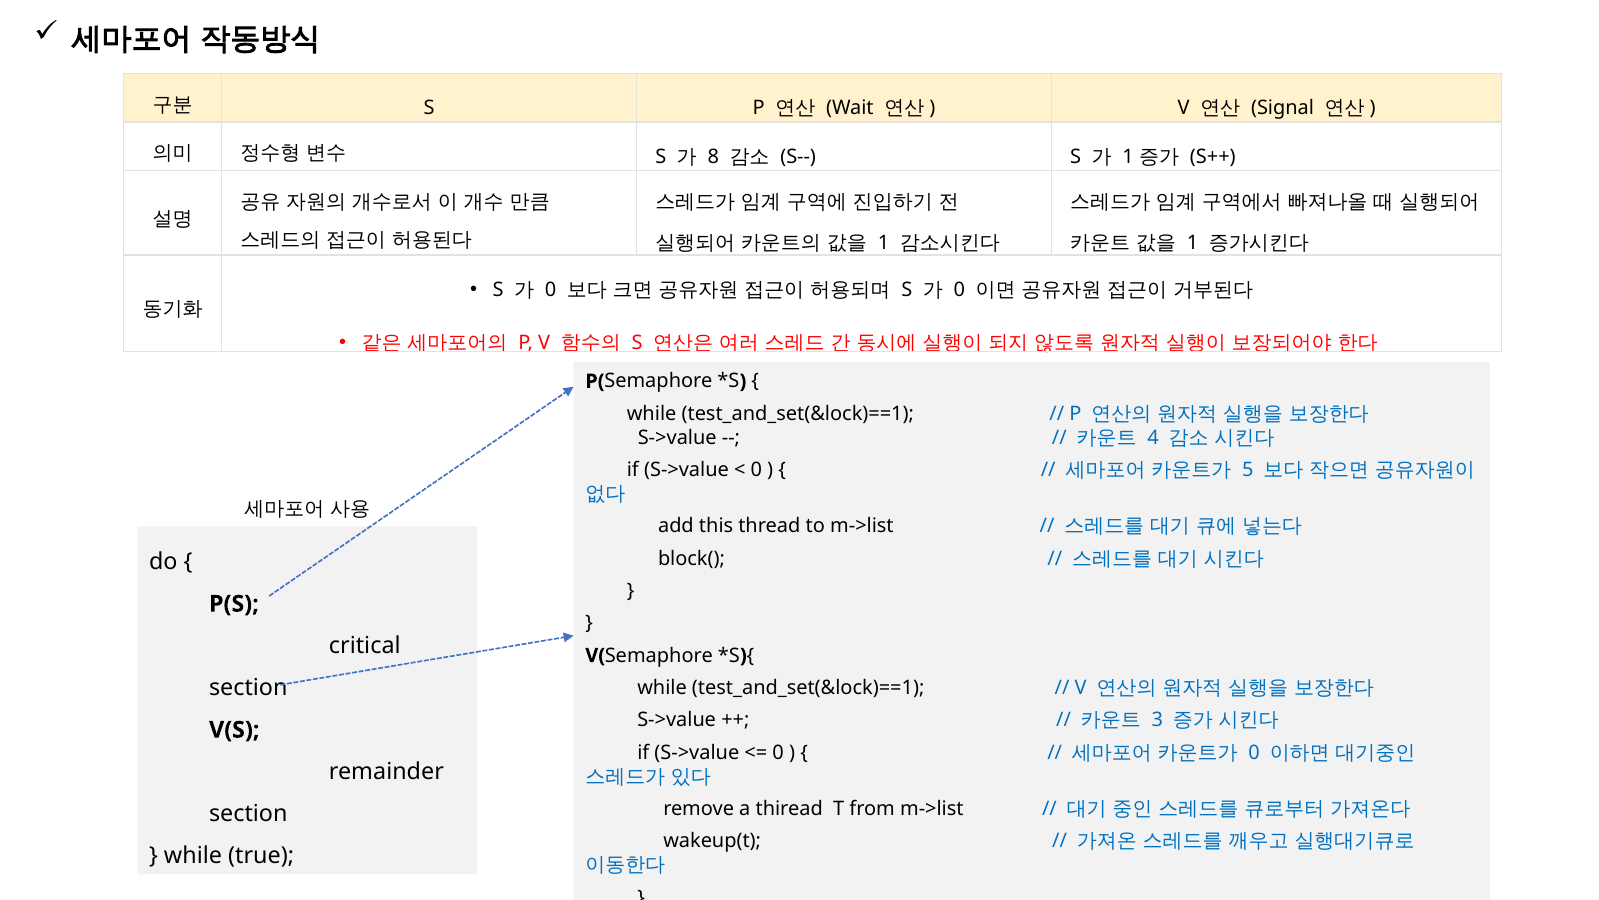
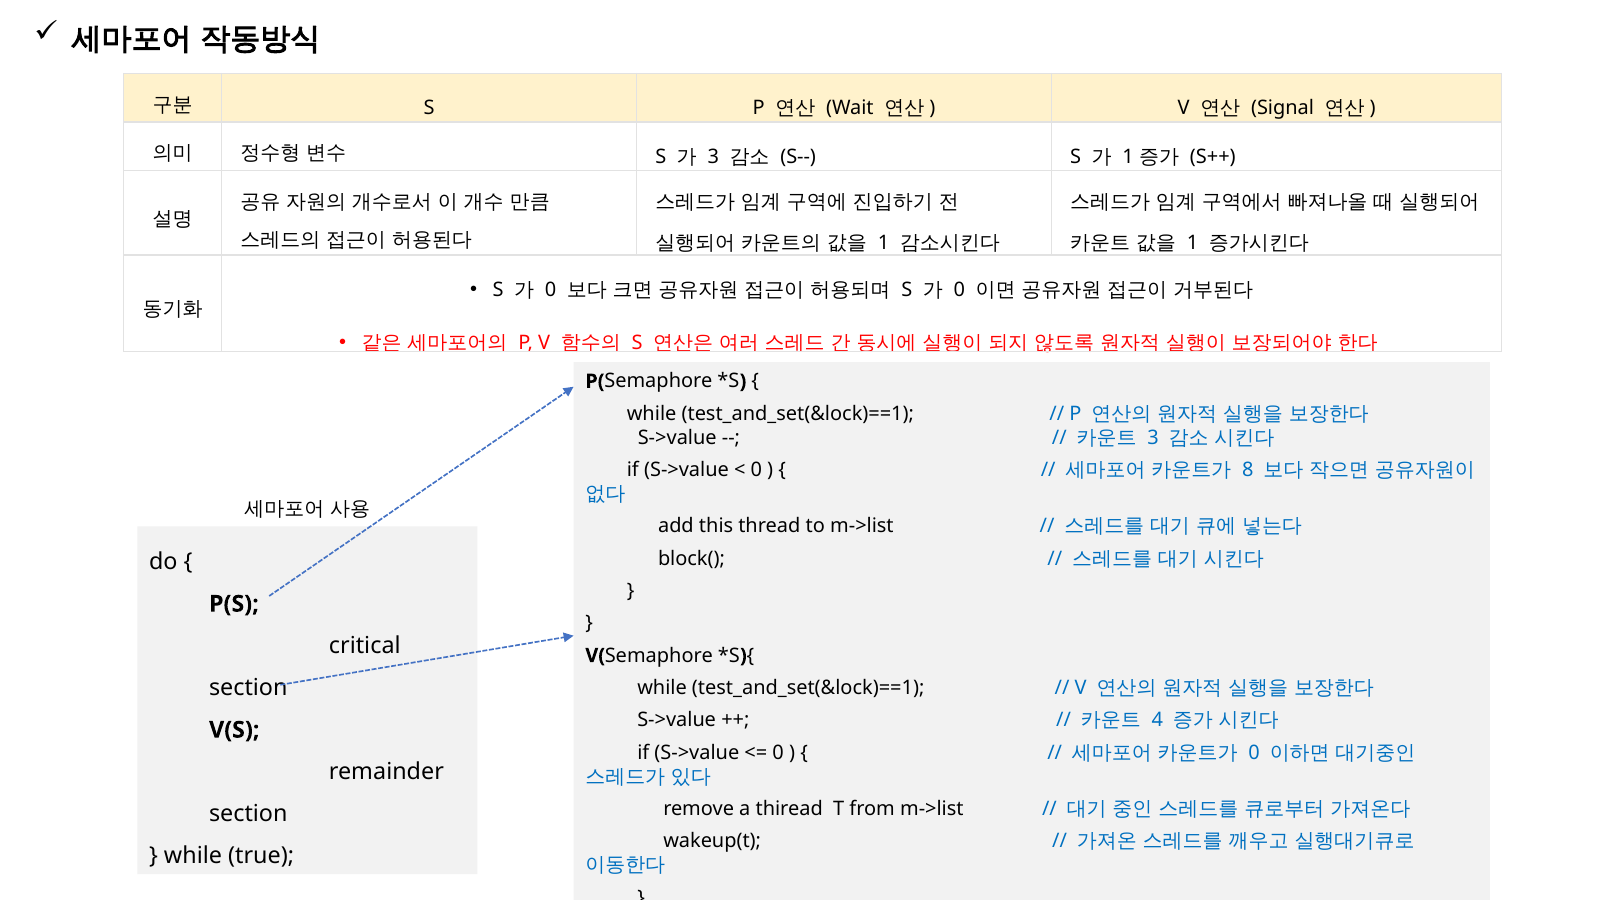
8: 8 -> 3 (713, 157)
4: 4 -> 3 (1153, 437)
5: 5 -> 8 (1248, 470)
3: 3 -> 4 (1157, 720)
